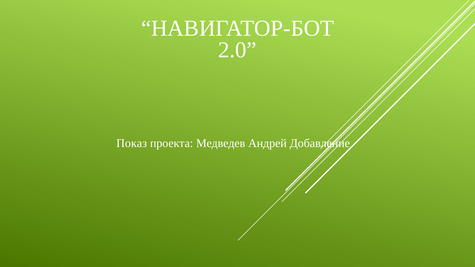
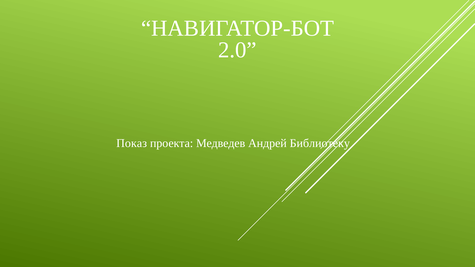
Добавление: Добавление -> Библиотеку (320, 143)
